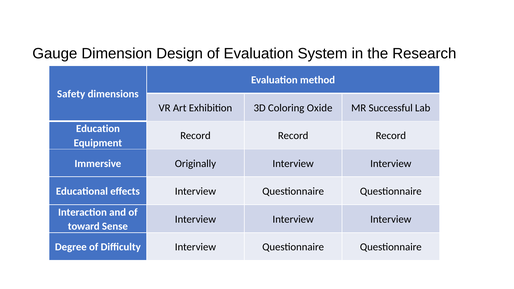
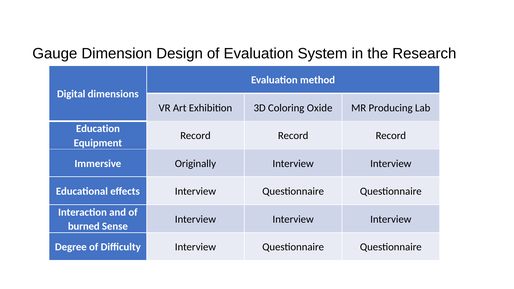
Safety: Safety -> Digital (71, 94)
Successful: Successful -> Producing (391, 108)
toward: toward -> burned (84, 226)
